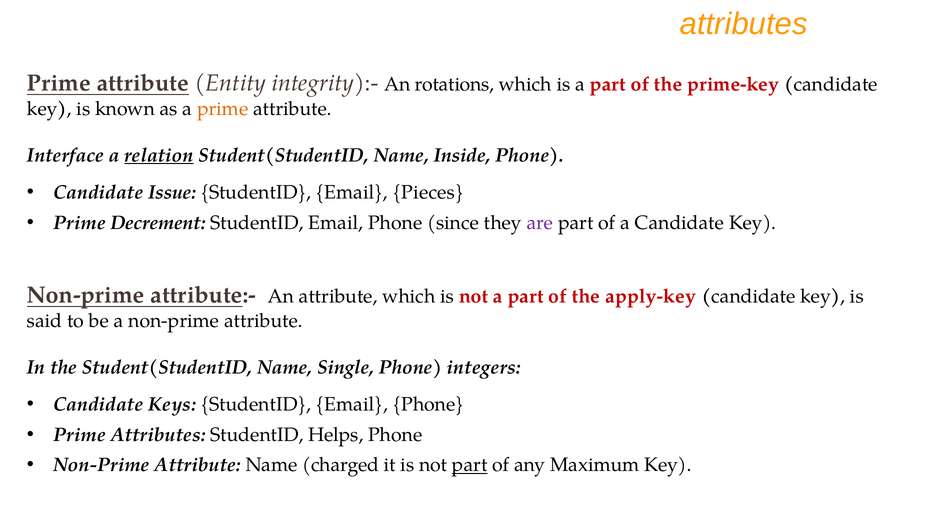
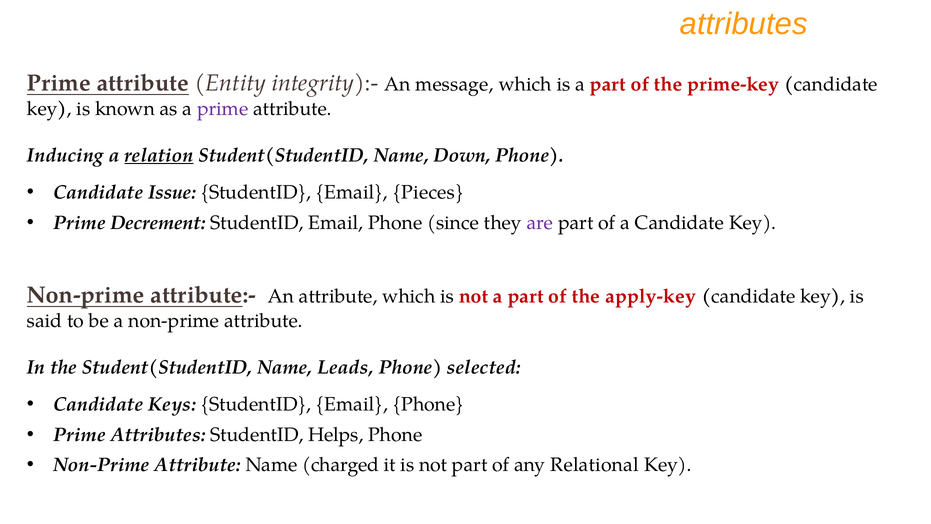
rotations: rotations -> message (454, 85)
prime colour: orange -> purple (223, 109)
Interface: Interface -> Inducing (65, 155)
Inside: Inside -> Down (462, 155)
Single: Single -> Leads (345, 367)
integers: integers -> selected (484, 367)
part underline: present -> none (470, 465)
Maximum: Maximum -> Relational (595, 465)
